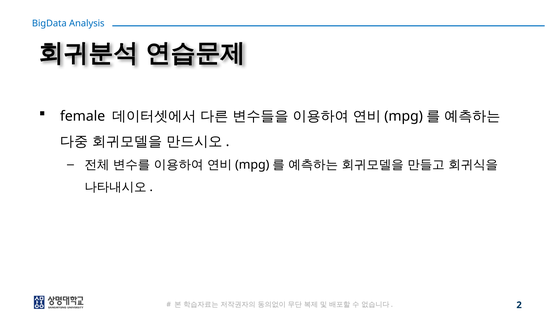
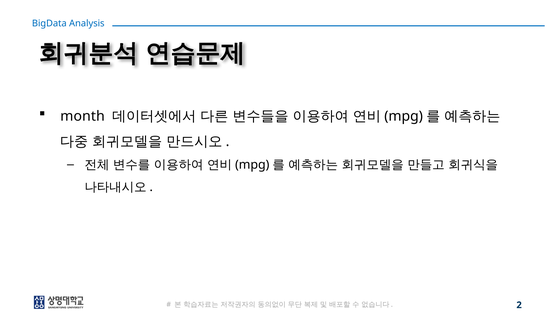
female: female -> month (83, 116)
